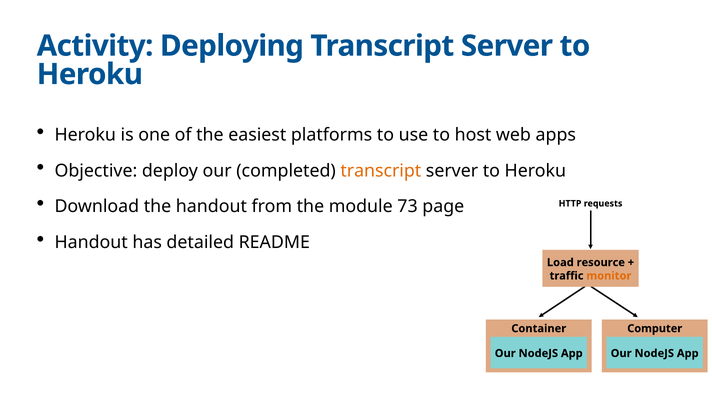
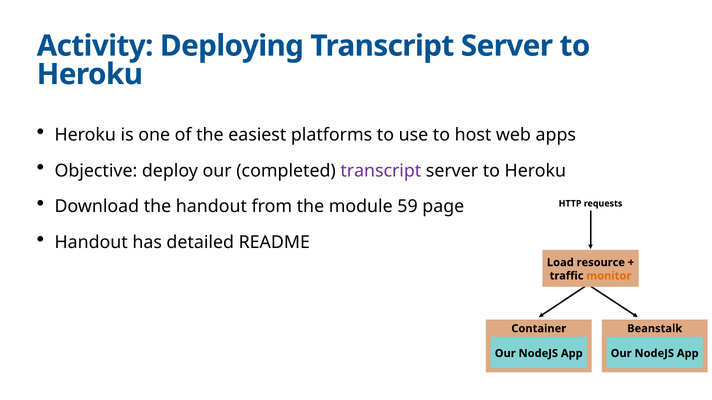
transcript colour: orange -> purple (381, 171)
73: 73 -> 59 (408, 207)
Computer: Computer -> Beanstalk (655, 329)
